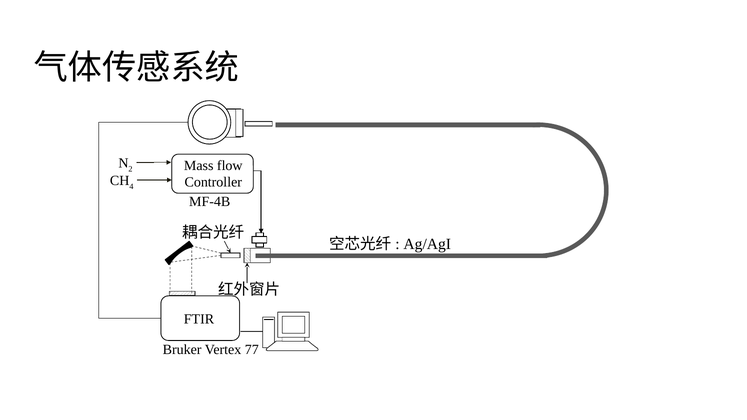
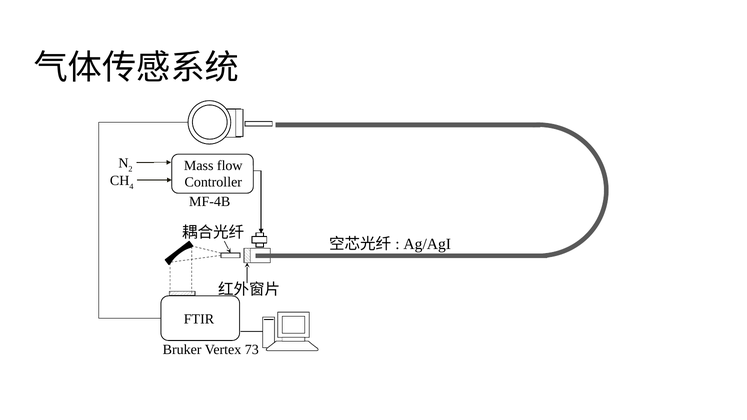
77: 77 -> 73 (252, 350)
